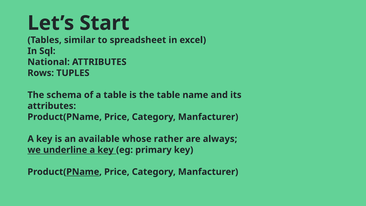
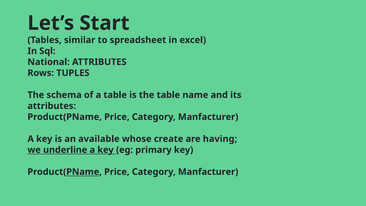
rather: rather -> create (169, 139)
always: always -> having (220, 139)
